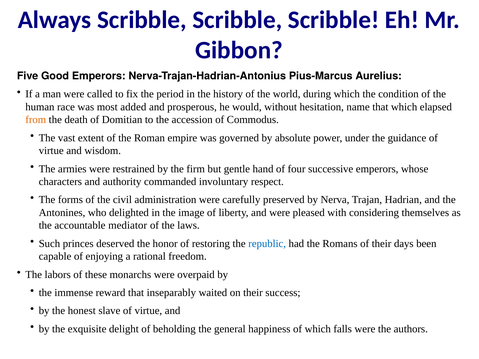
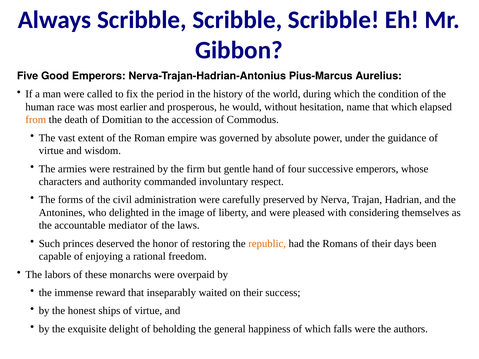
added: added -> earlier (133, 107)
republic colour: blue -> orange (267, 244)
slave: slave -> ships (109, 311)
